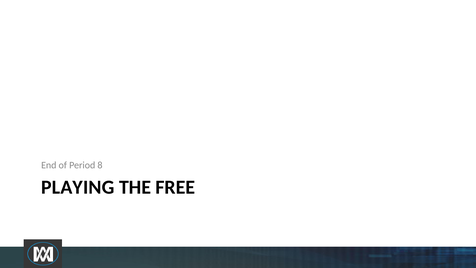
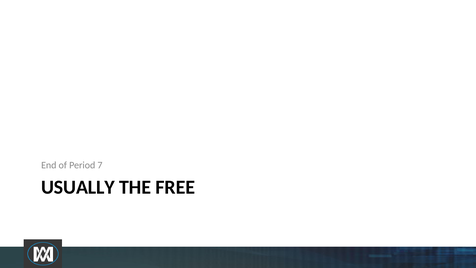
8: 8 -> 7 (100, 165)
PLAYING: PLAYING -> USUALLY (78, 187)
